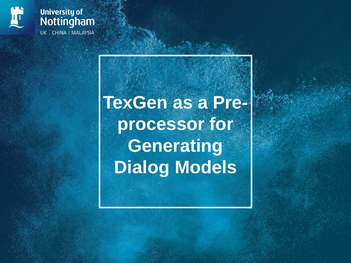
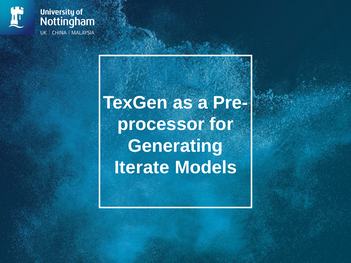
Dialog: Dialog -> Iterate (142, 168)
